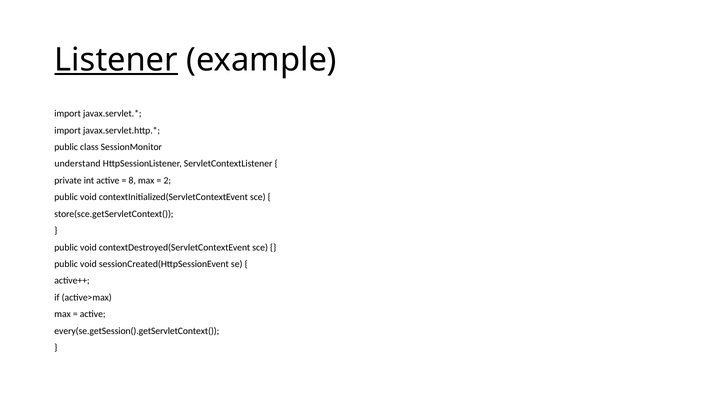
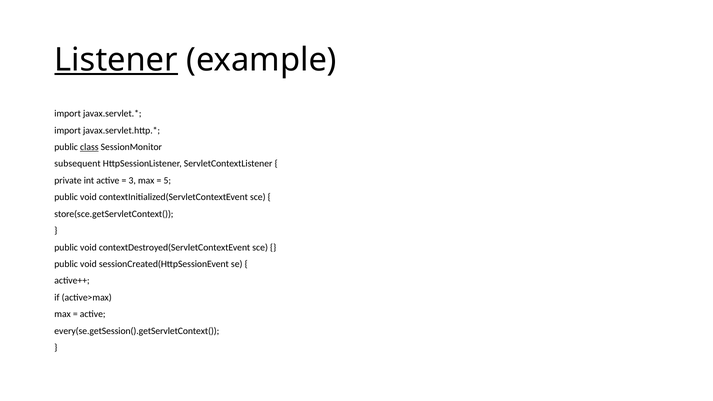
class underline: none -> present (89, 147)
understand: understand -> subsequent (78, 164)
8: 8 -> 3 (132, 181)
2: 2 -> 5 (167, 181)
